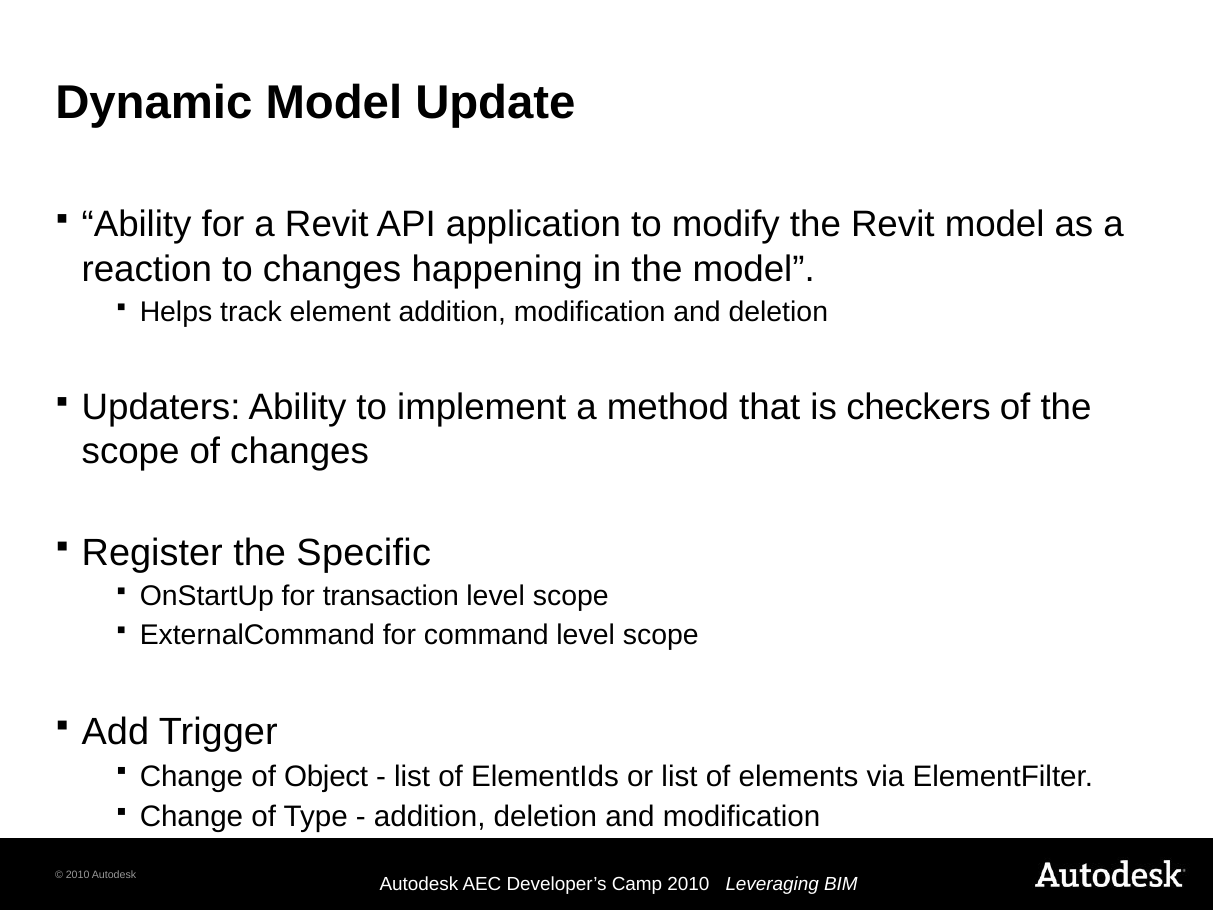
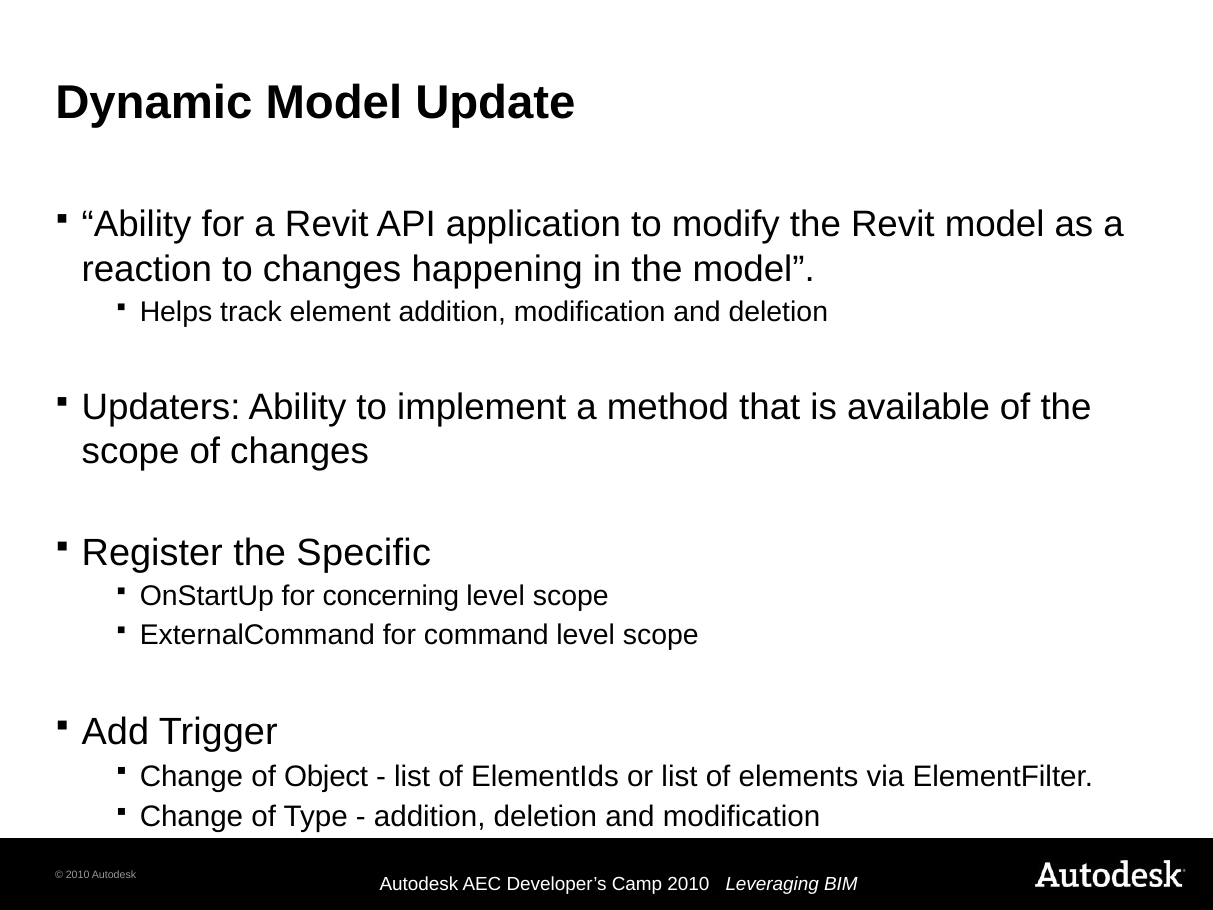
checkers: checkers -> available (919, 408)
transaction: transaction -> concerning (391, 596)
